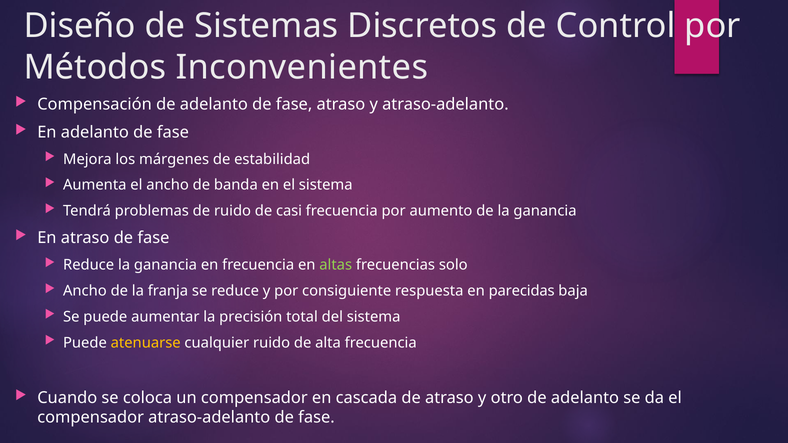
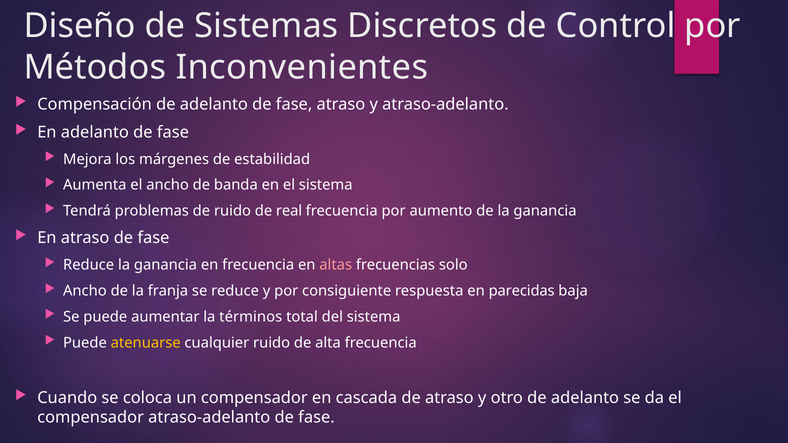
casi: casi -> real (289, 211)
altas colour: light green -> pink (336, 265)
precisión: precisión -> términos (251, 317)
